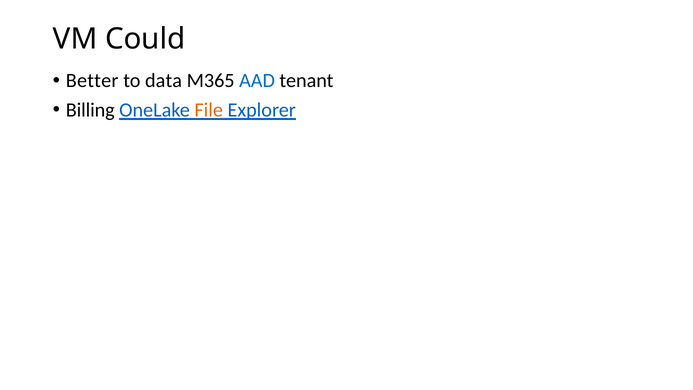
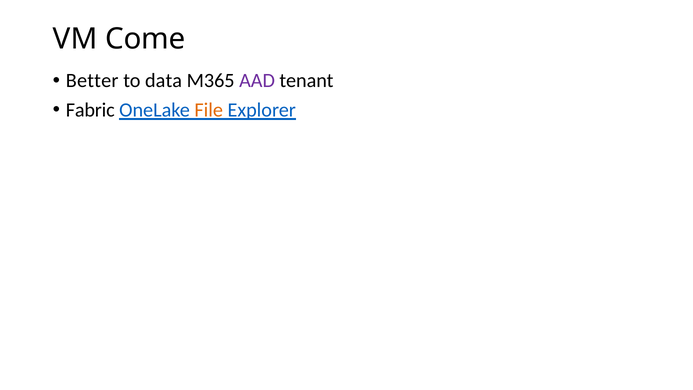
Could: Could -> Come (145, 39)
AAD colour: blue -> purple (257, 81)
Billing: Billing -> Fabric (90, 110)
